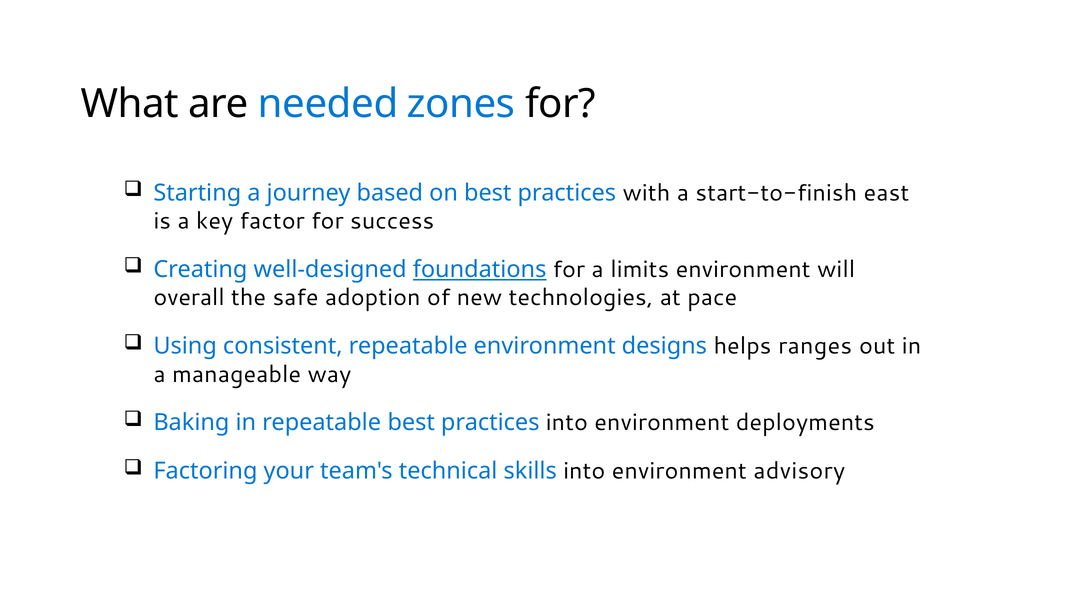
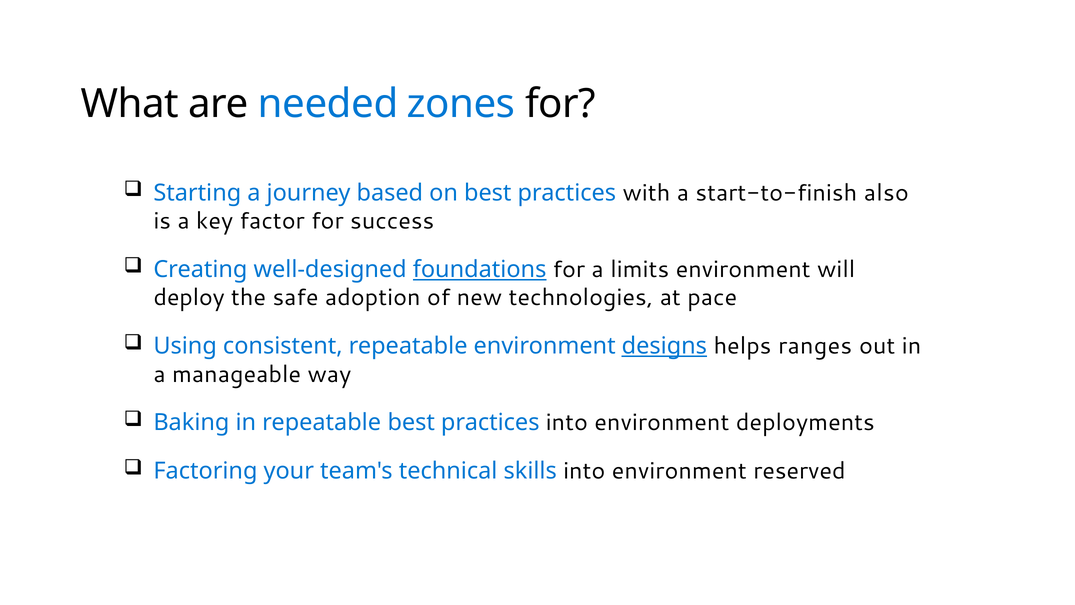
east: east -> also (886, 193)
overall: overall -> deploy (189, 298)
designs underline: none -> present (664, 346)
advisory: advisory -> reserved (799, 471)
